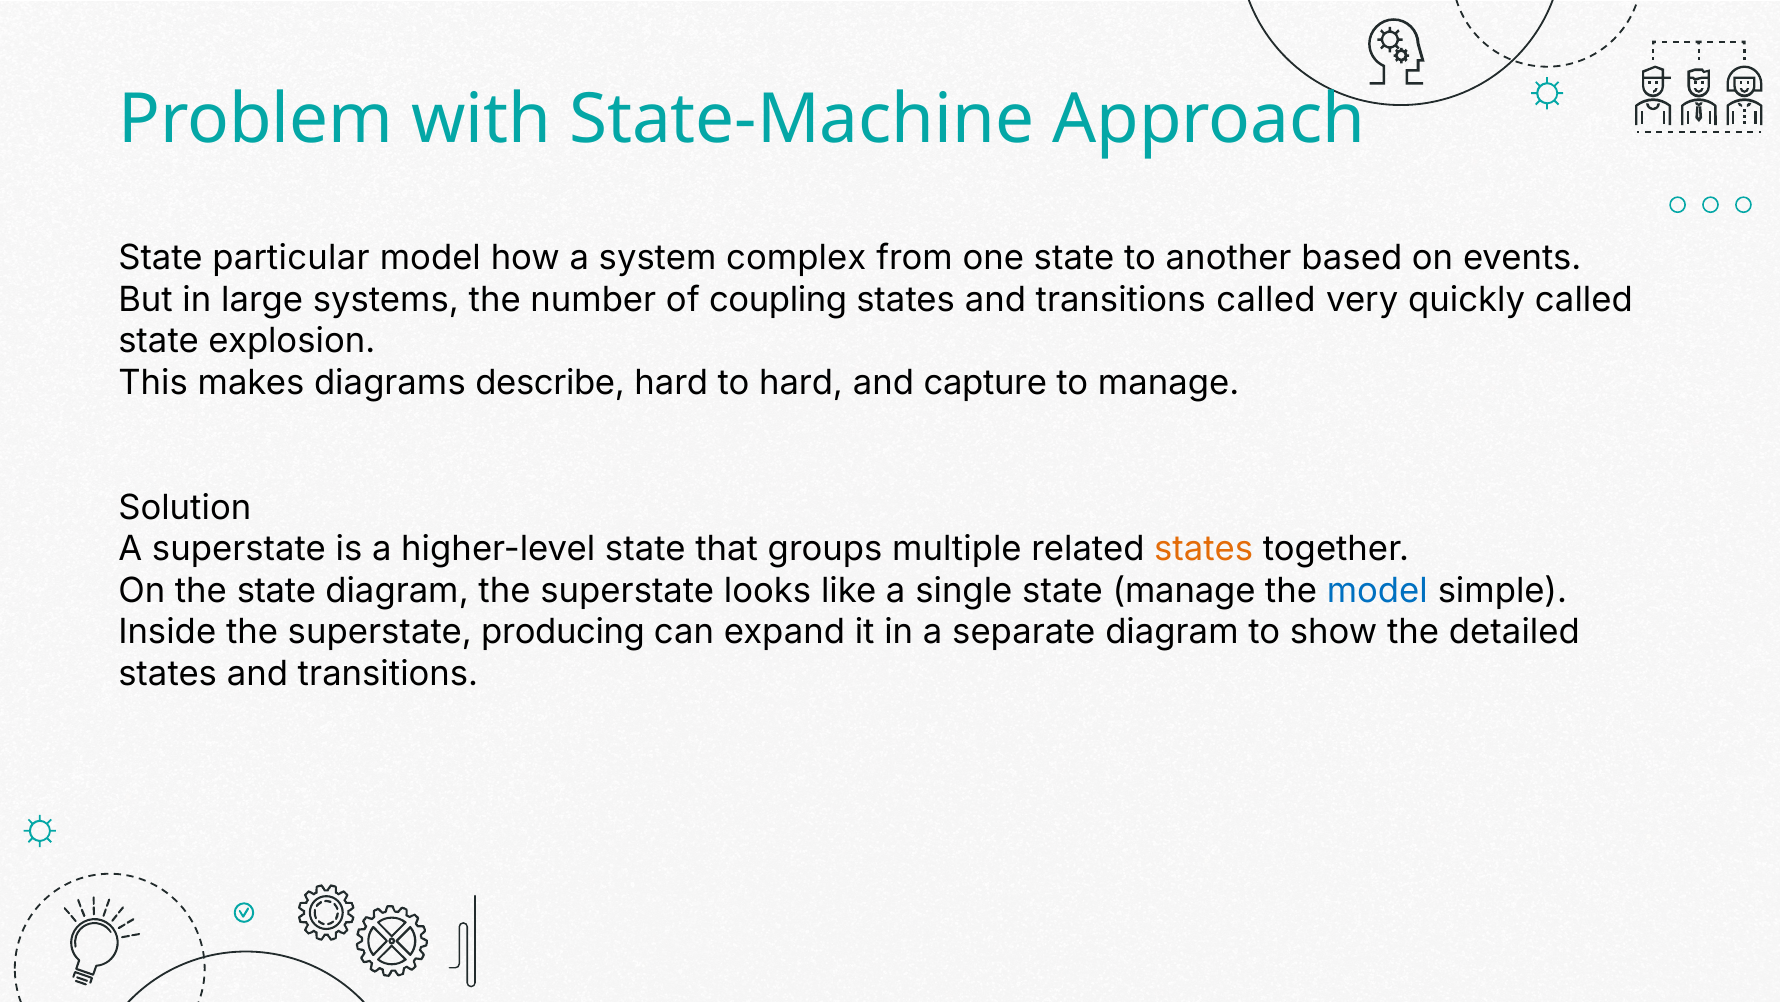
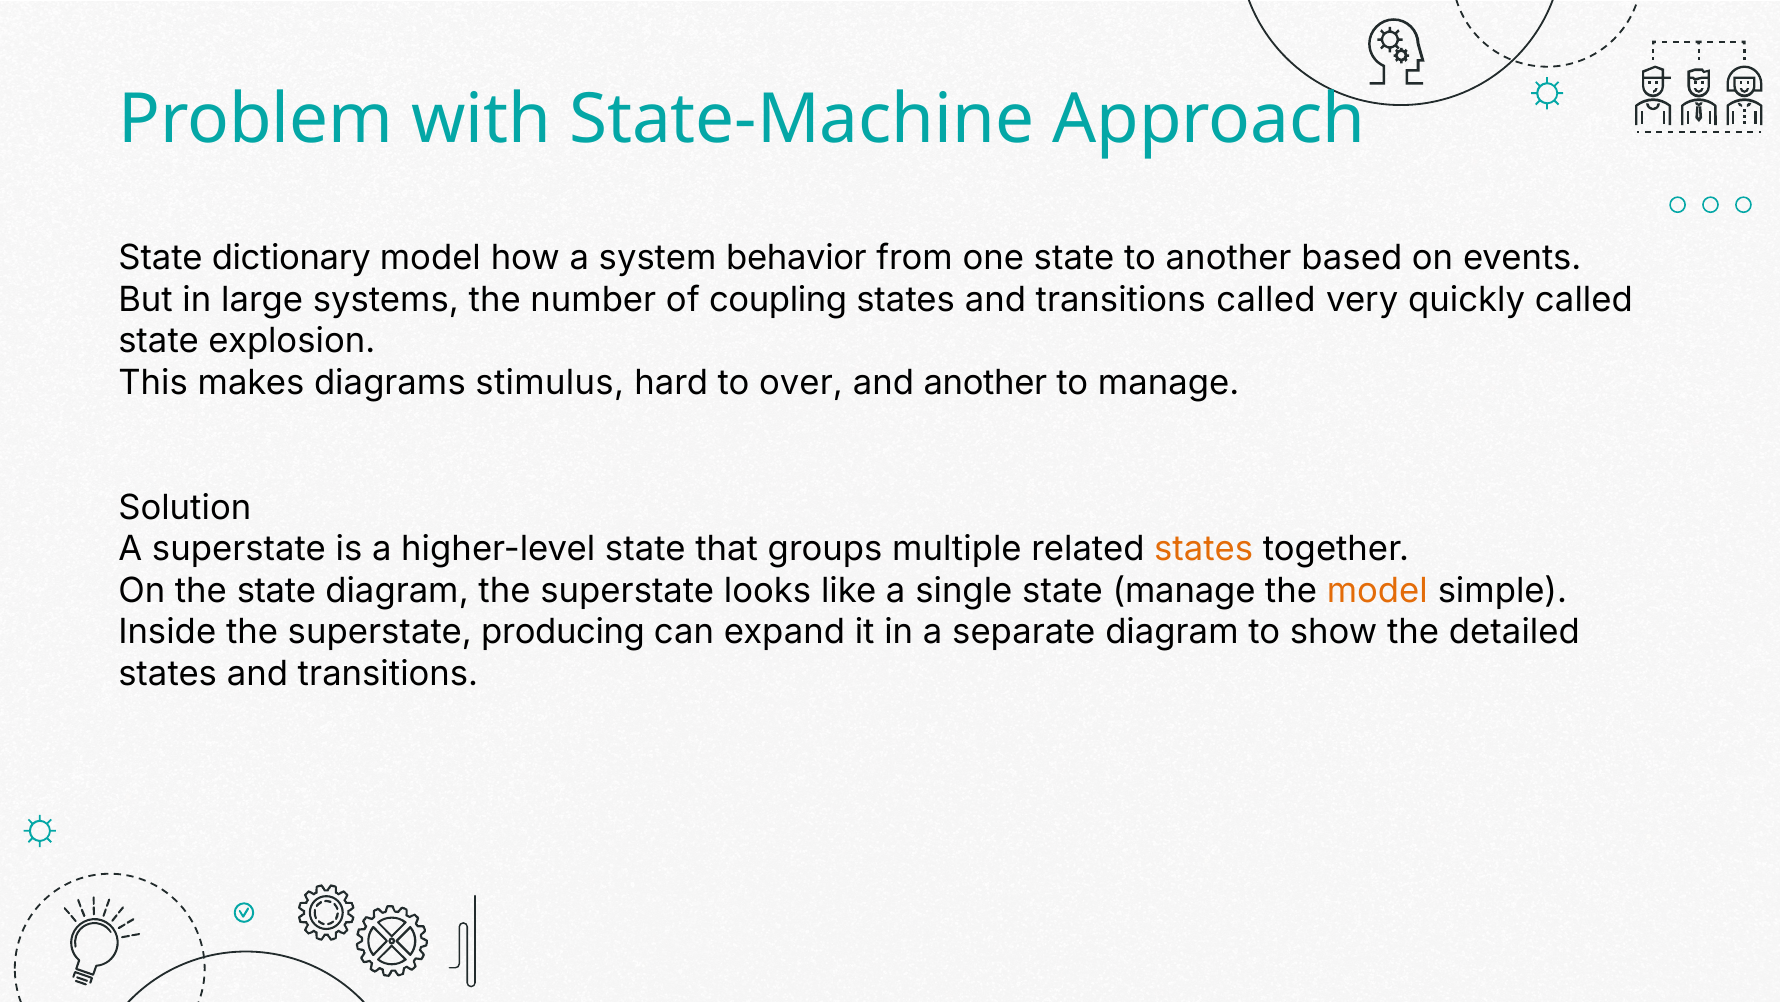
particular: particular -> dictionary (291, 258)
complex: complex -> behavior (796, 258)
describe: describe -> stimulus (550, 383)
to hard: hard -> over (801, 383)
and capture: capture -> another (985, 383)
model colour: blue -> orange (1377, 591)
